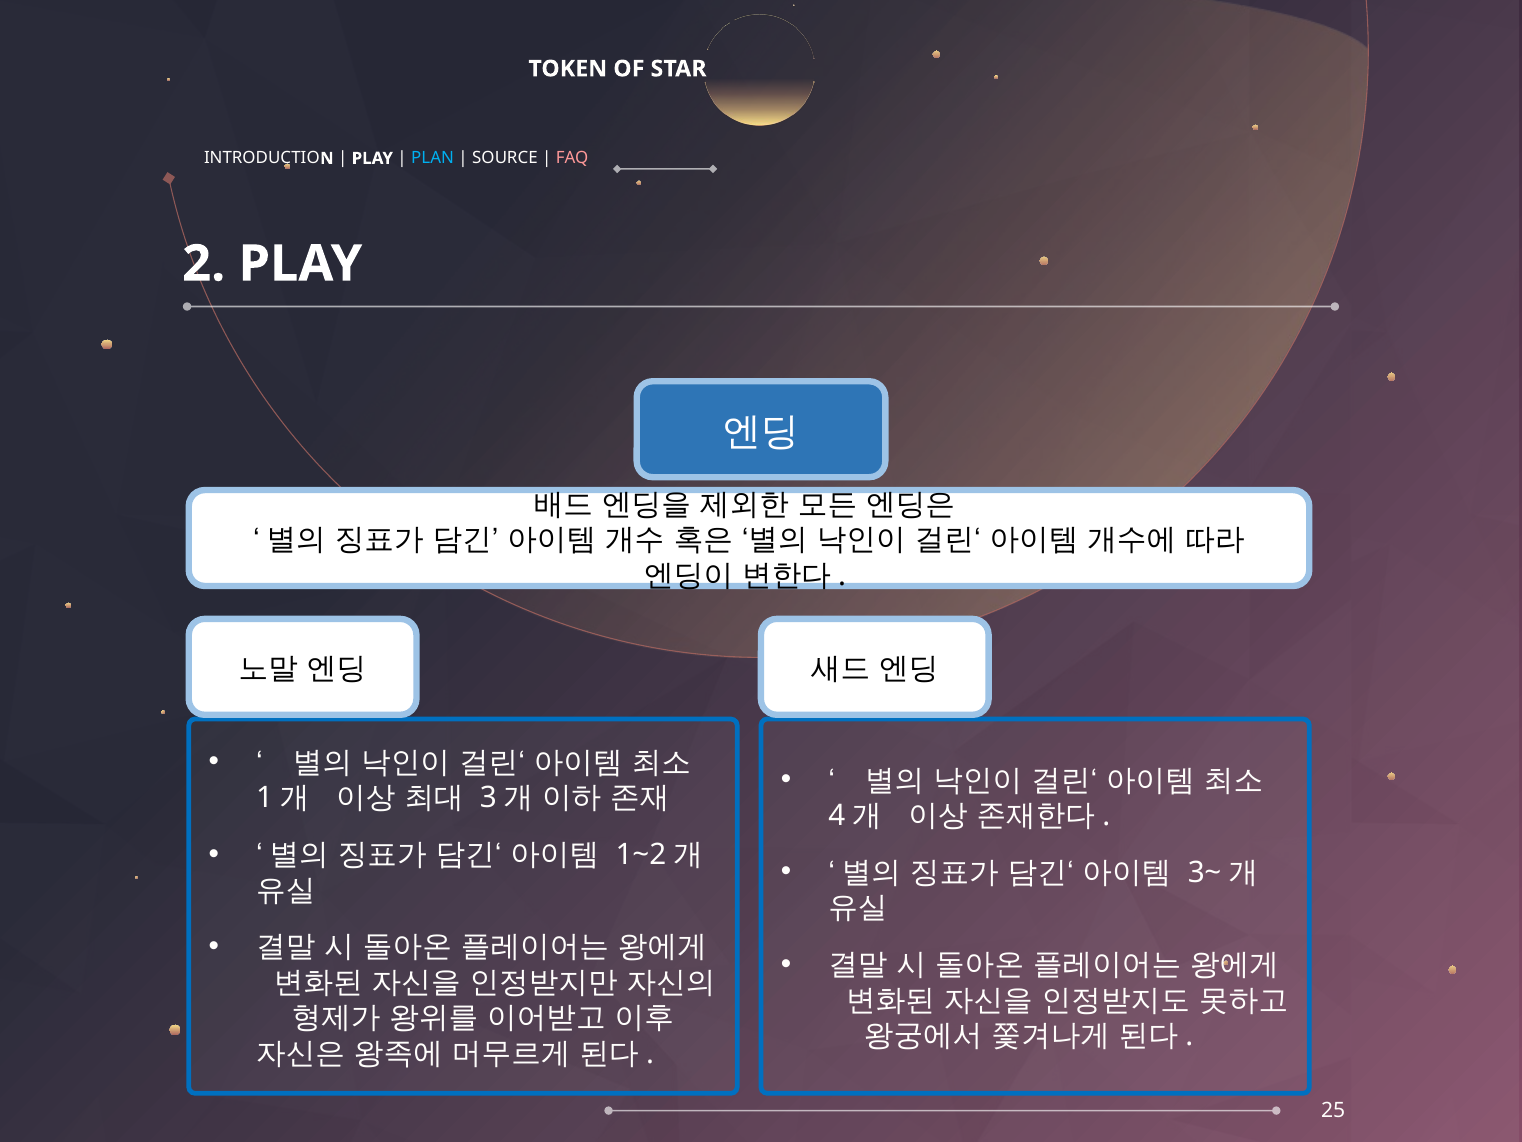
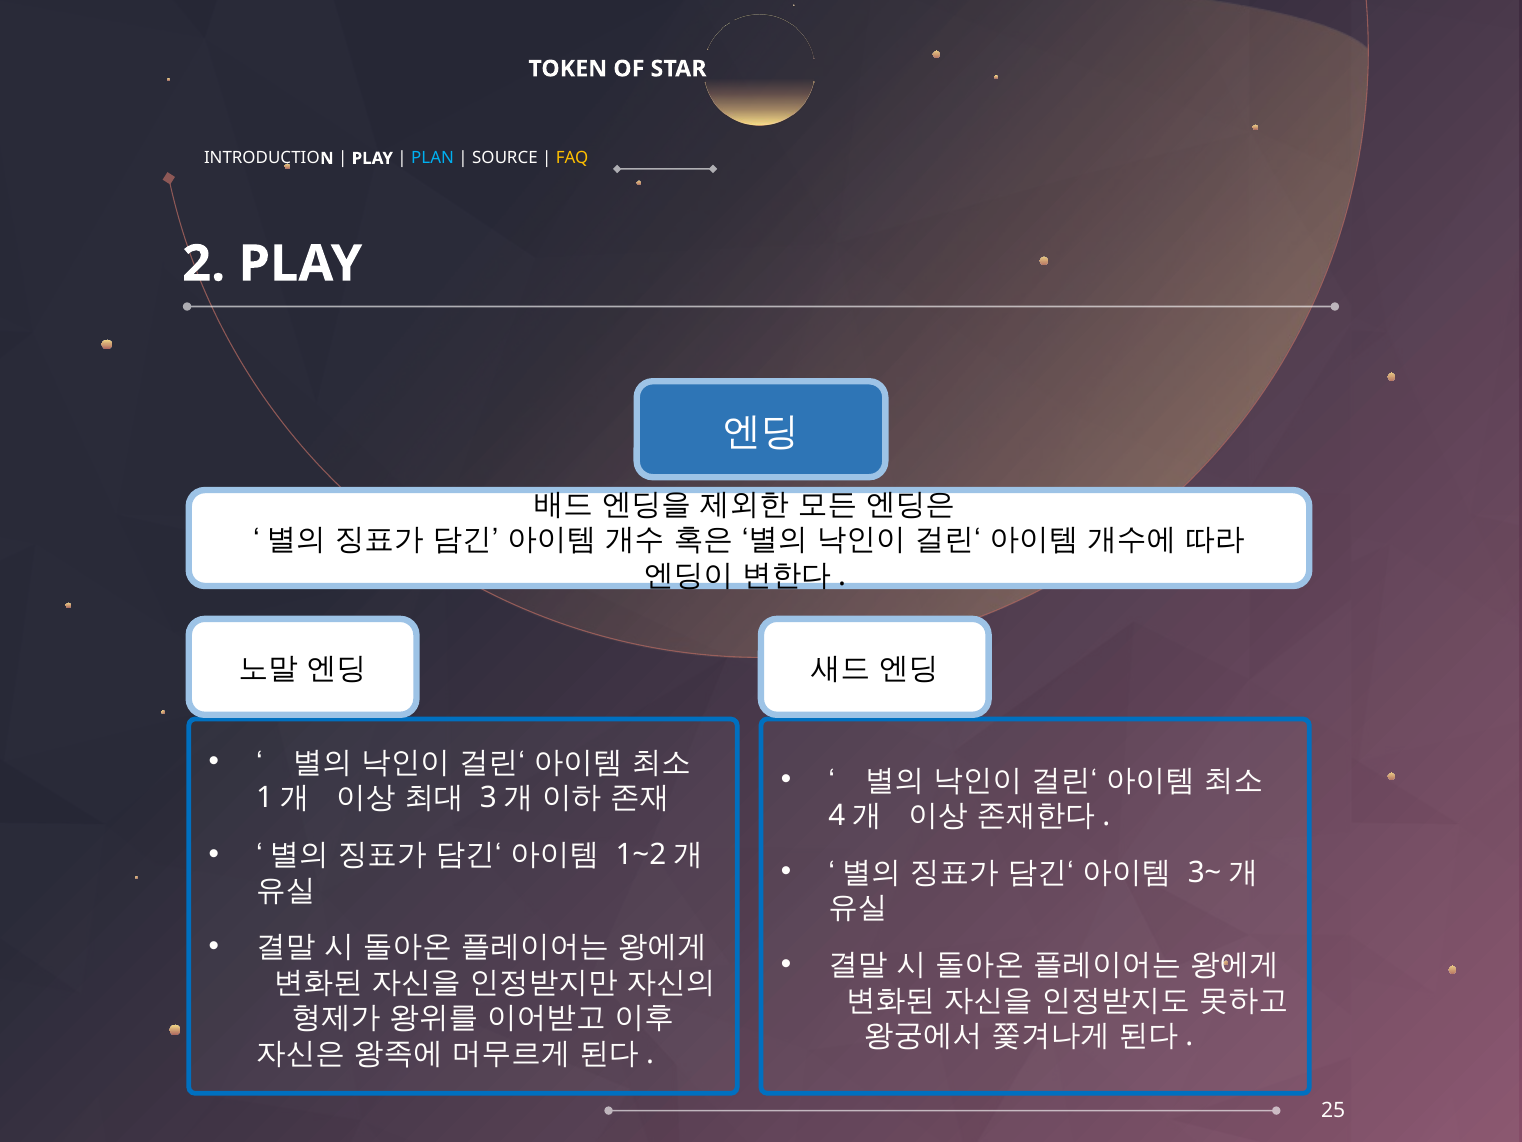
FAQ colour: pink -> yellow (572, 158)
